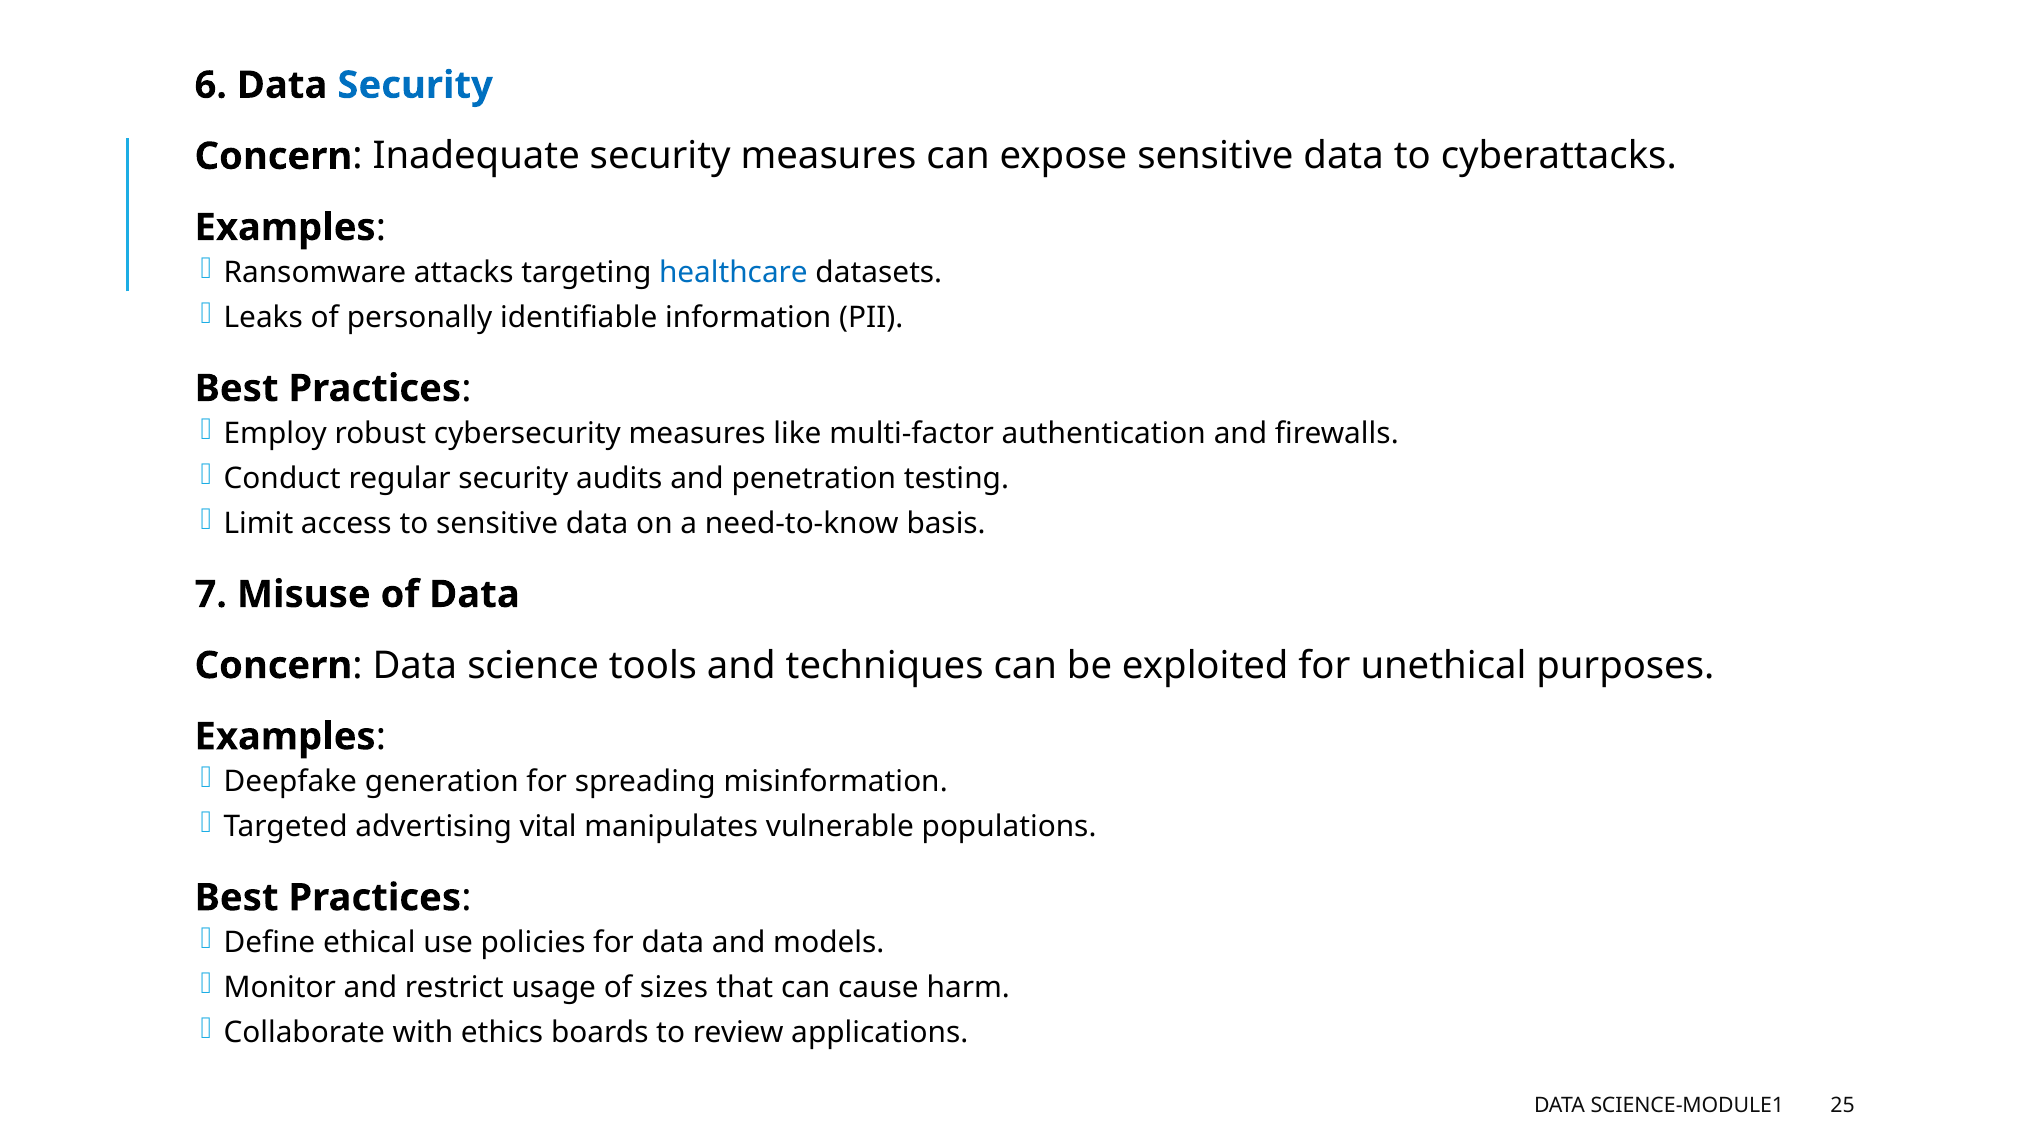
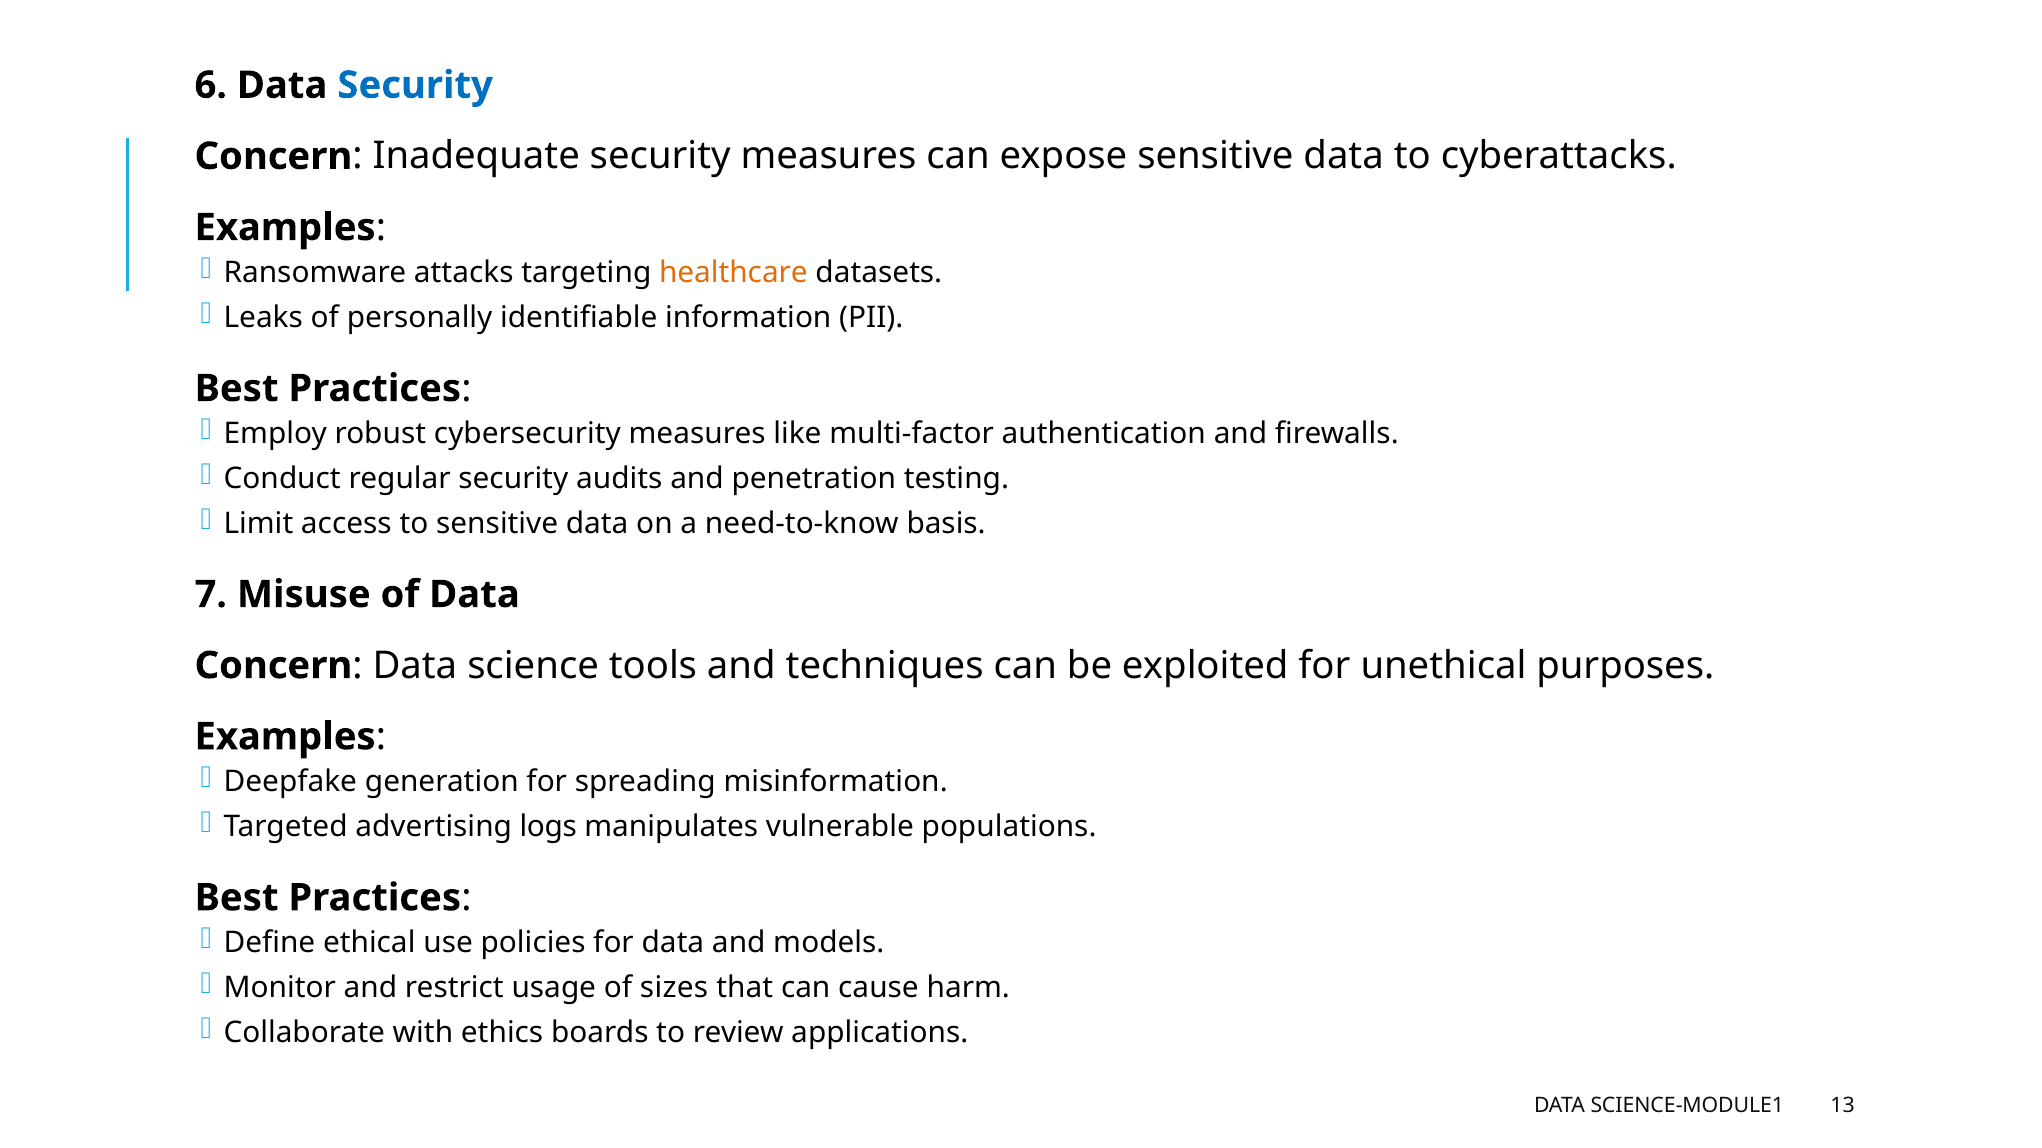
healthcare colour: blue -> orange (733, 273)
vital: vital -> logs (548, 827)
25: 25 -> 13 (1843, 1106)
